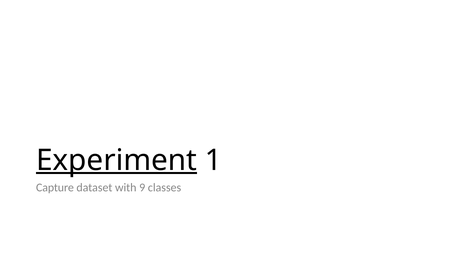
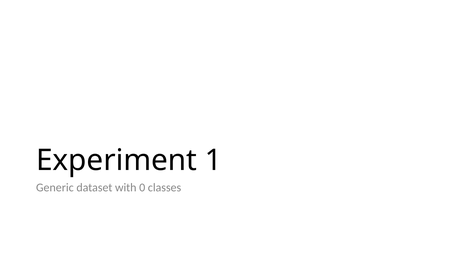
Experiment underline: present -> none (117, 160)
Capture: Capture -> Generic (55, 187)
9: 9 -> 0 (142, 187)
